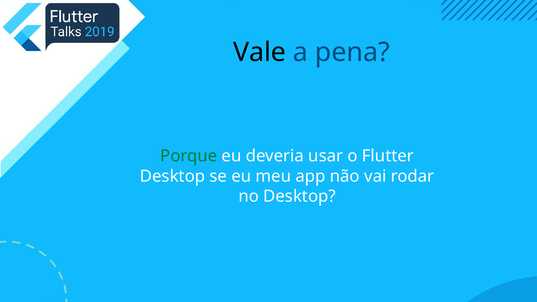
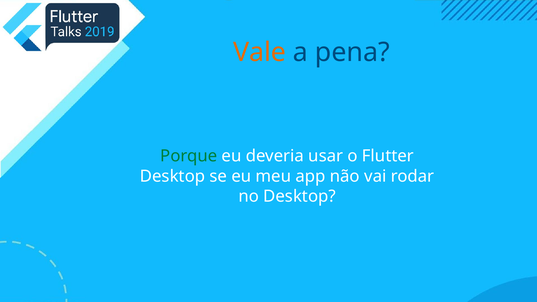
Vale colour: black -> orange (260, 52)
